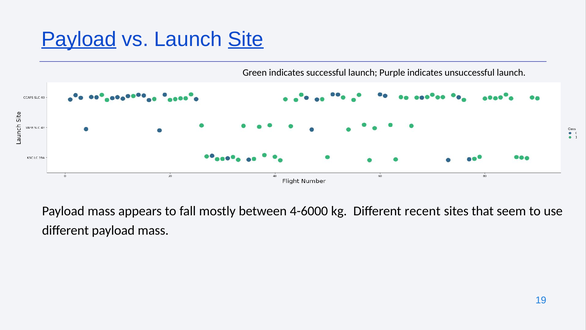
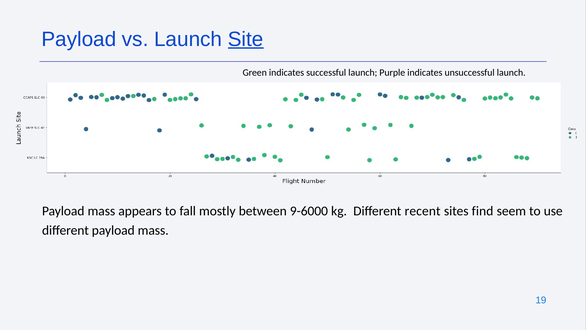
Payload underline: present -> none (79, 39)
4-6000: 4-6000 -> 9-6000 (309, 211)
that: that -> find (483, 211)
